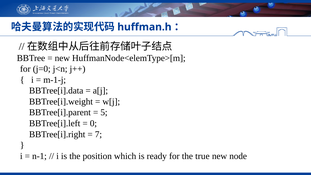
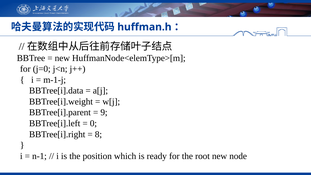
5: 5 -> 9 (104, 112)
7: 7 -> 8 (98, 134)
true: true -> root (202, 156)
